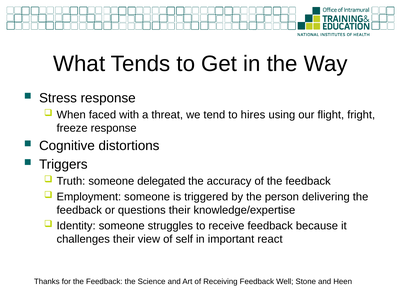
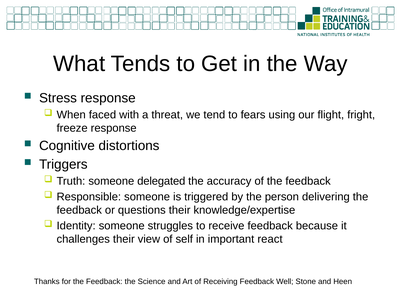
hires: hires -> fears (253, 115)
Employment: Employment -> Responsible (89, 197)
